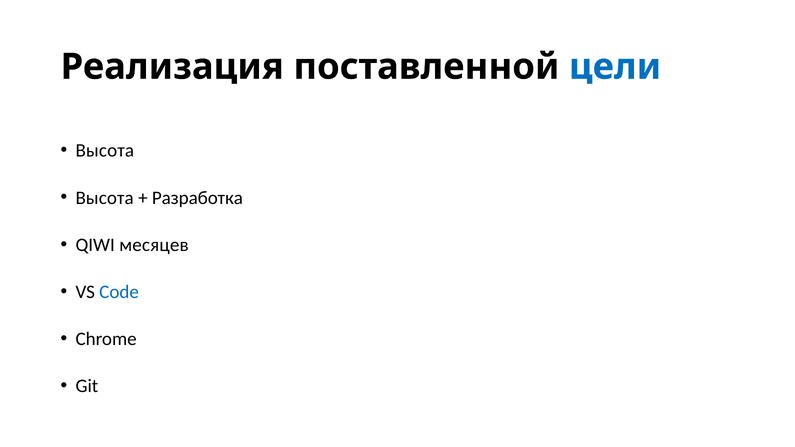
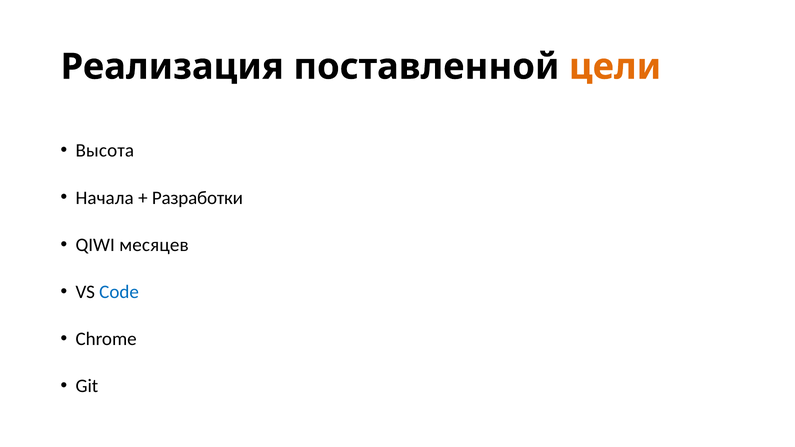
цели colour: blue -> orange (615, 67)
Высота: Высота -> Начала (105, 198)
Разработка: Разработка -> Разработки (197, 198)
